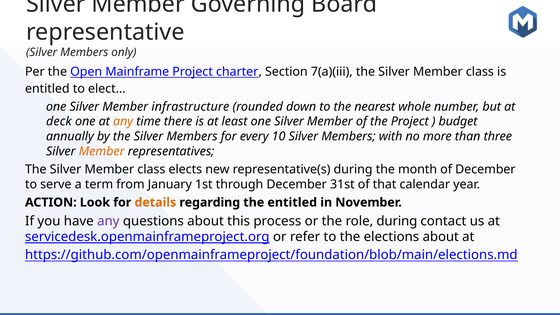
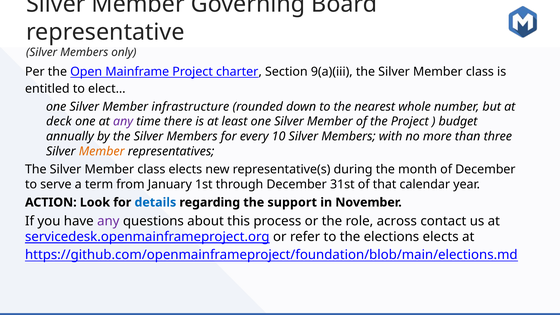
7(a)(iii: 7(a)(iii -> 9(a)(iii (332, 72)
any colour: orange -> purple (123, 122)
details colour: orange -> blue (155, 202)
the entitled: entitled -> support (292, 202)
role during: during -> across (397, 221)
elections about: about -> elects (441, 237)
